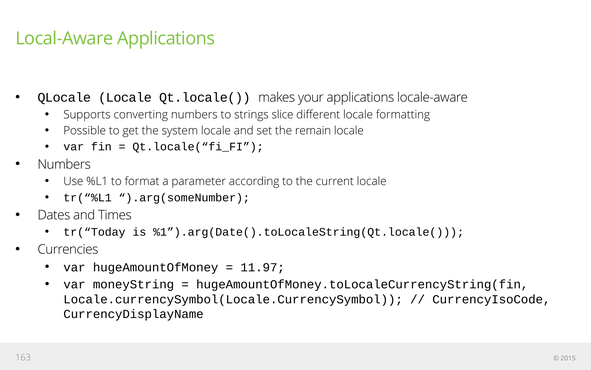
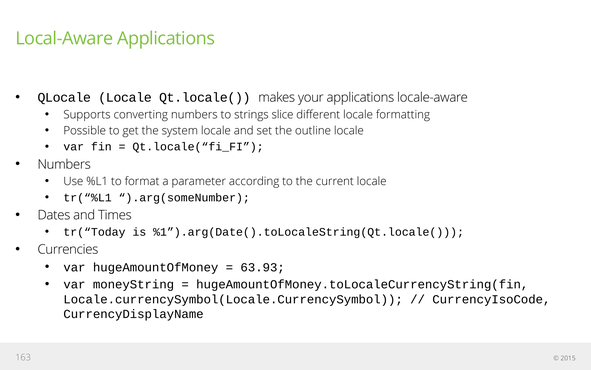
remain: remain -> outline (313, 130)
11.97: 11.97 -> 63.93 (263, 267)
